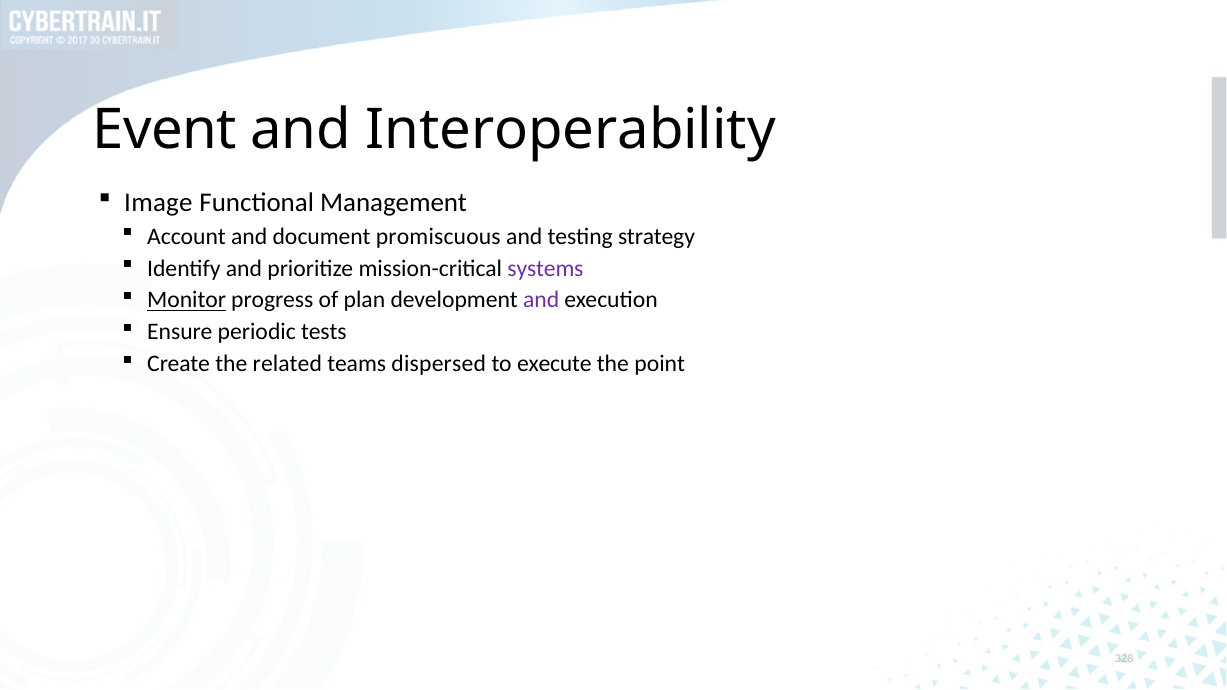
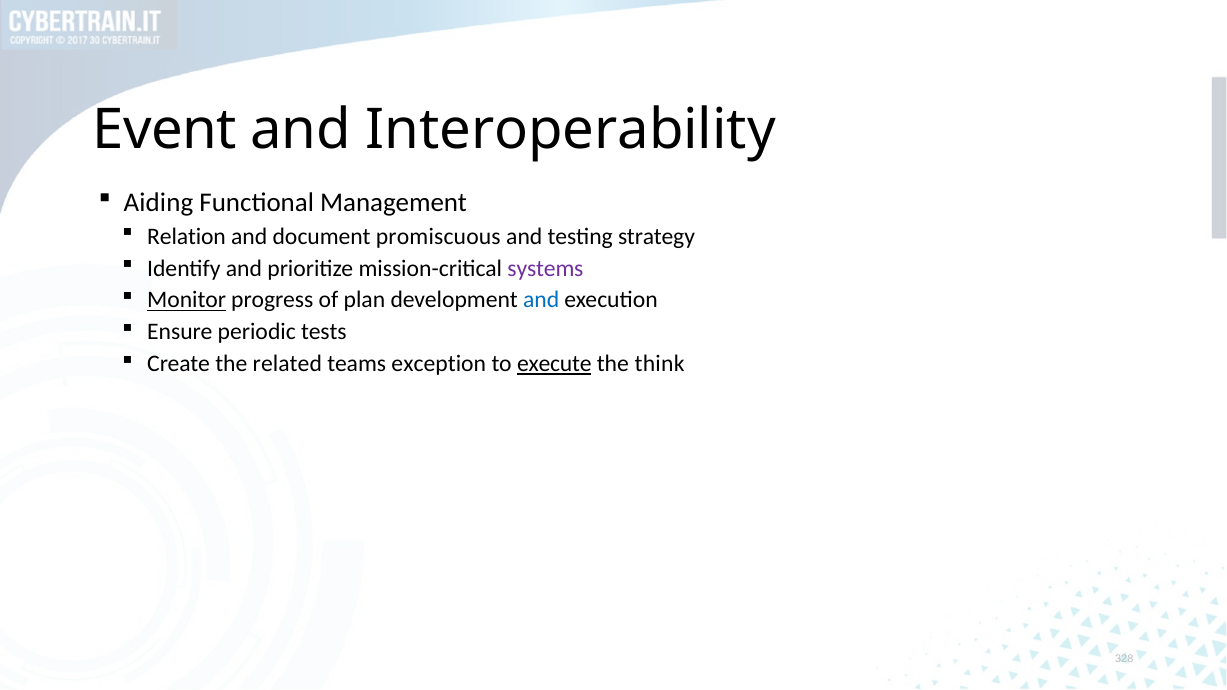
Image: Image -> Aiding (158, 203)
Account: Account -> Relation (187, 236)
and colour: purple -> blue (541, 300)
dispersed: dispersed -> exception (439, 364)
execute underline: none -> present (554, 364)
point: point -> think (660, 364)
